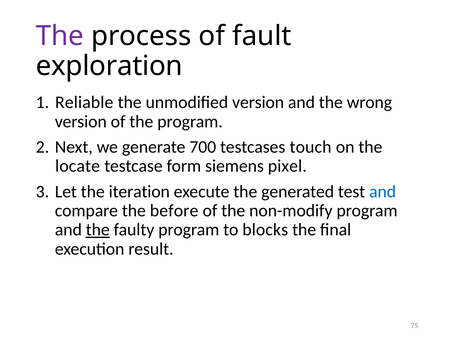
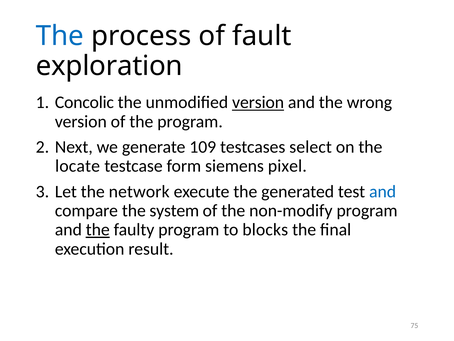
The colour: purple -> blue (60, 36)
Reliable: Reliable -> Concolic (84, 102)
version underline: none -> present (258, 102)
700: 700 -> 109 (203, 147)
touch: touch -> select (311, 147)
iteration: iteration -> network (139, 191)
before: before -> system (174, 210)
